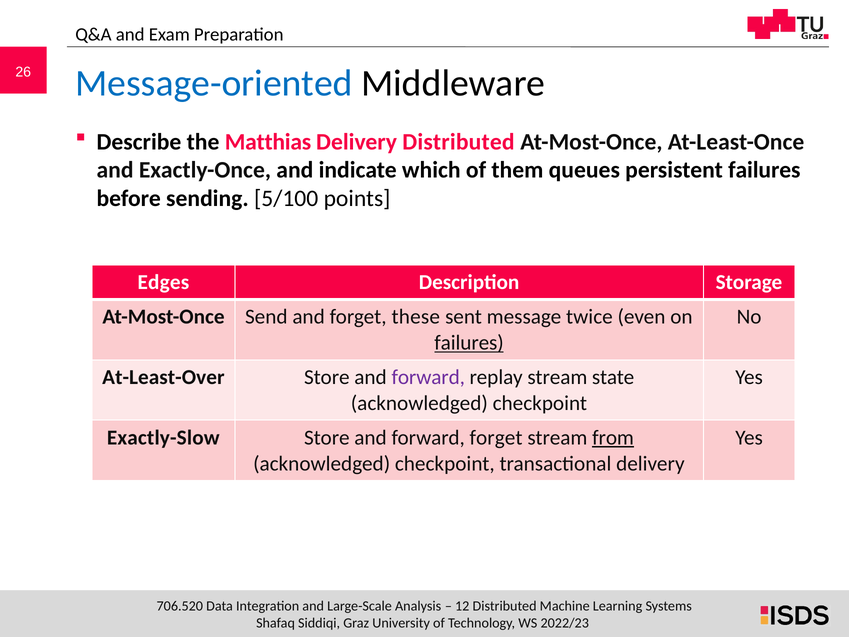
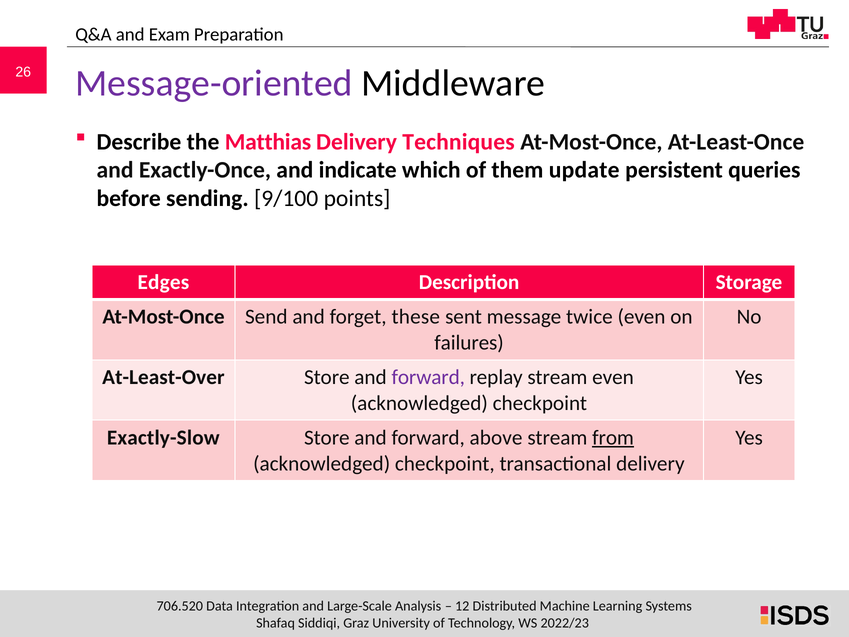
Message-oriented colour: blue -> purple (214, 83)
Delivery Distributed: Distributed -> Techniques (459, 142)
queues: queues -> update (584, 170)
persistent failures: failures -> queries (764, 170)
5/100: 5/100 -> 9/100 (286, 198)
failures underline: present -> none (469, 343)
stream state: state -> even (613, 377)
forward forget: forget -> above (496, 437)
